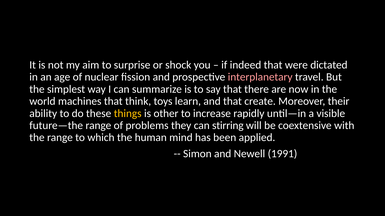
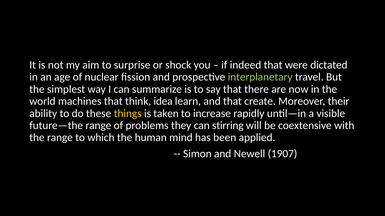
interplanetary colour: pink -> light green (260, 77)
toys: toys -> idea (163, 101)
other: other -> taken (166, 114)
1991: 1991 -> 1907 (282, 154)
